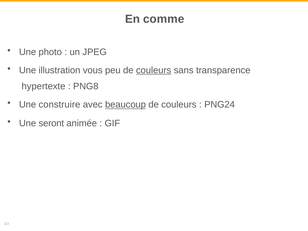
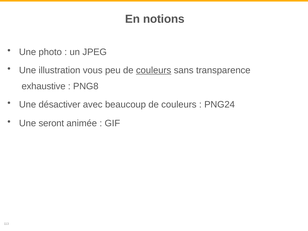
comme: comme -> notions (164, 19)
hypertexte: hypertexte -> exhaustive (44, 86)
construire: construire -> désactiver (60, 105)
beaucoup underline: present -> none (125, 105)
